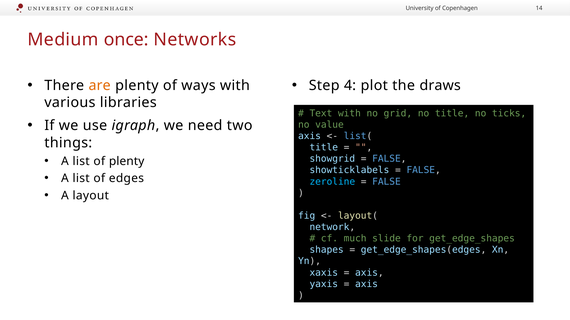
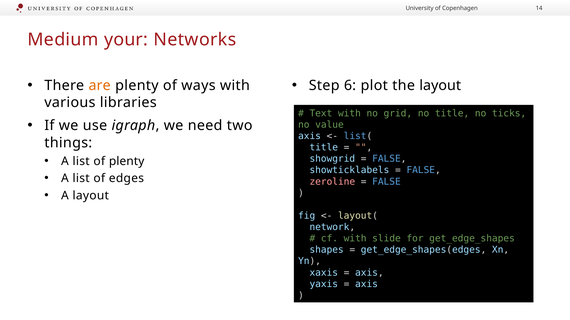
once: once -> your (126, 40)
4: 4 -> 6 (350, 86)
the draws: draws -> layout (440, 86)
zeroline colour: light blue -> pink (332, 182)
cf much: much -> with (355, 239)
